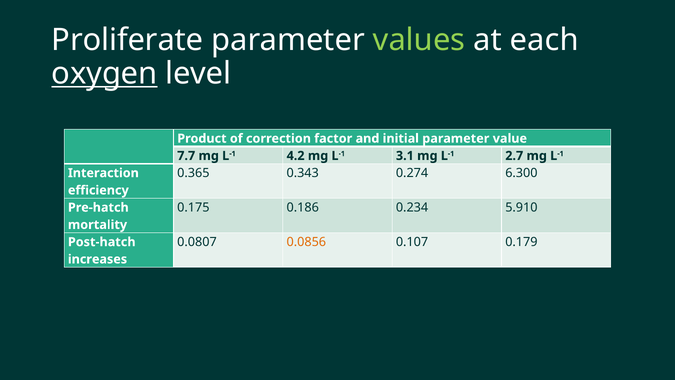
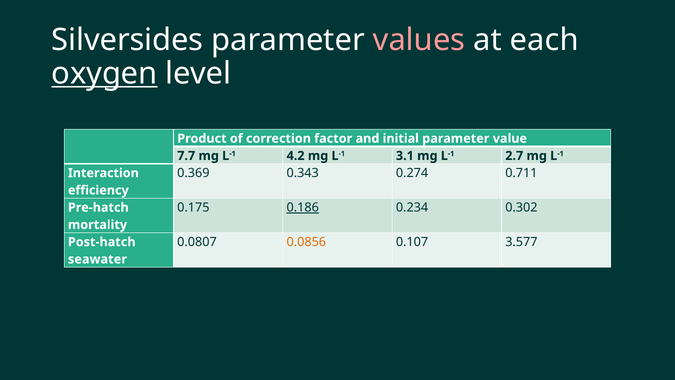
Proliferate: Proliferate -> Silversides (127, 40)
values colour: light green -> pink (419, 40)
0.365: 0.365 -> 0.369 (193, 173)
6.300: 6.300 -> 0.711 (521, 173)
0.186 underline: none -> present (303, 207)
5.910: 5.910 -> 0.302 (521, 207)
0.179: 0.179 -> 3.577 (521, 242)
increases: increases -> seawater (97, 259)
